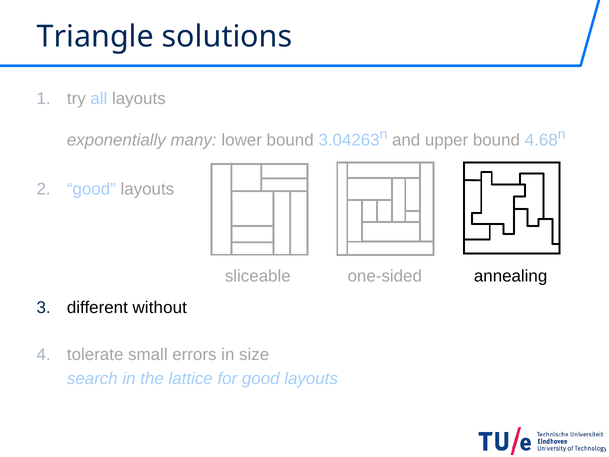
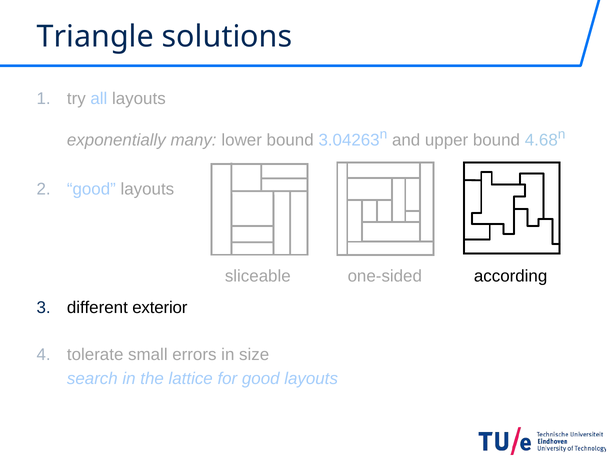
annealing: annealing -> according (511, 276)
without: without -> exterior (160, 307)
